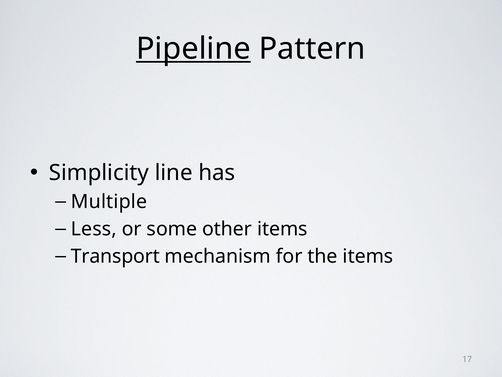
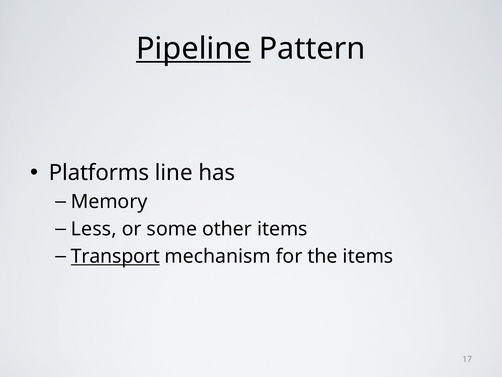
Simplicity: Simplicity -> Platforms (99, 173)
Multiple: Multiple -> Memory (109, 201)
Transport underline: none -> present (115, 256)
